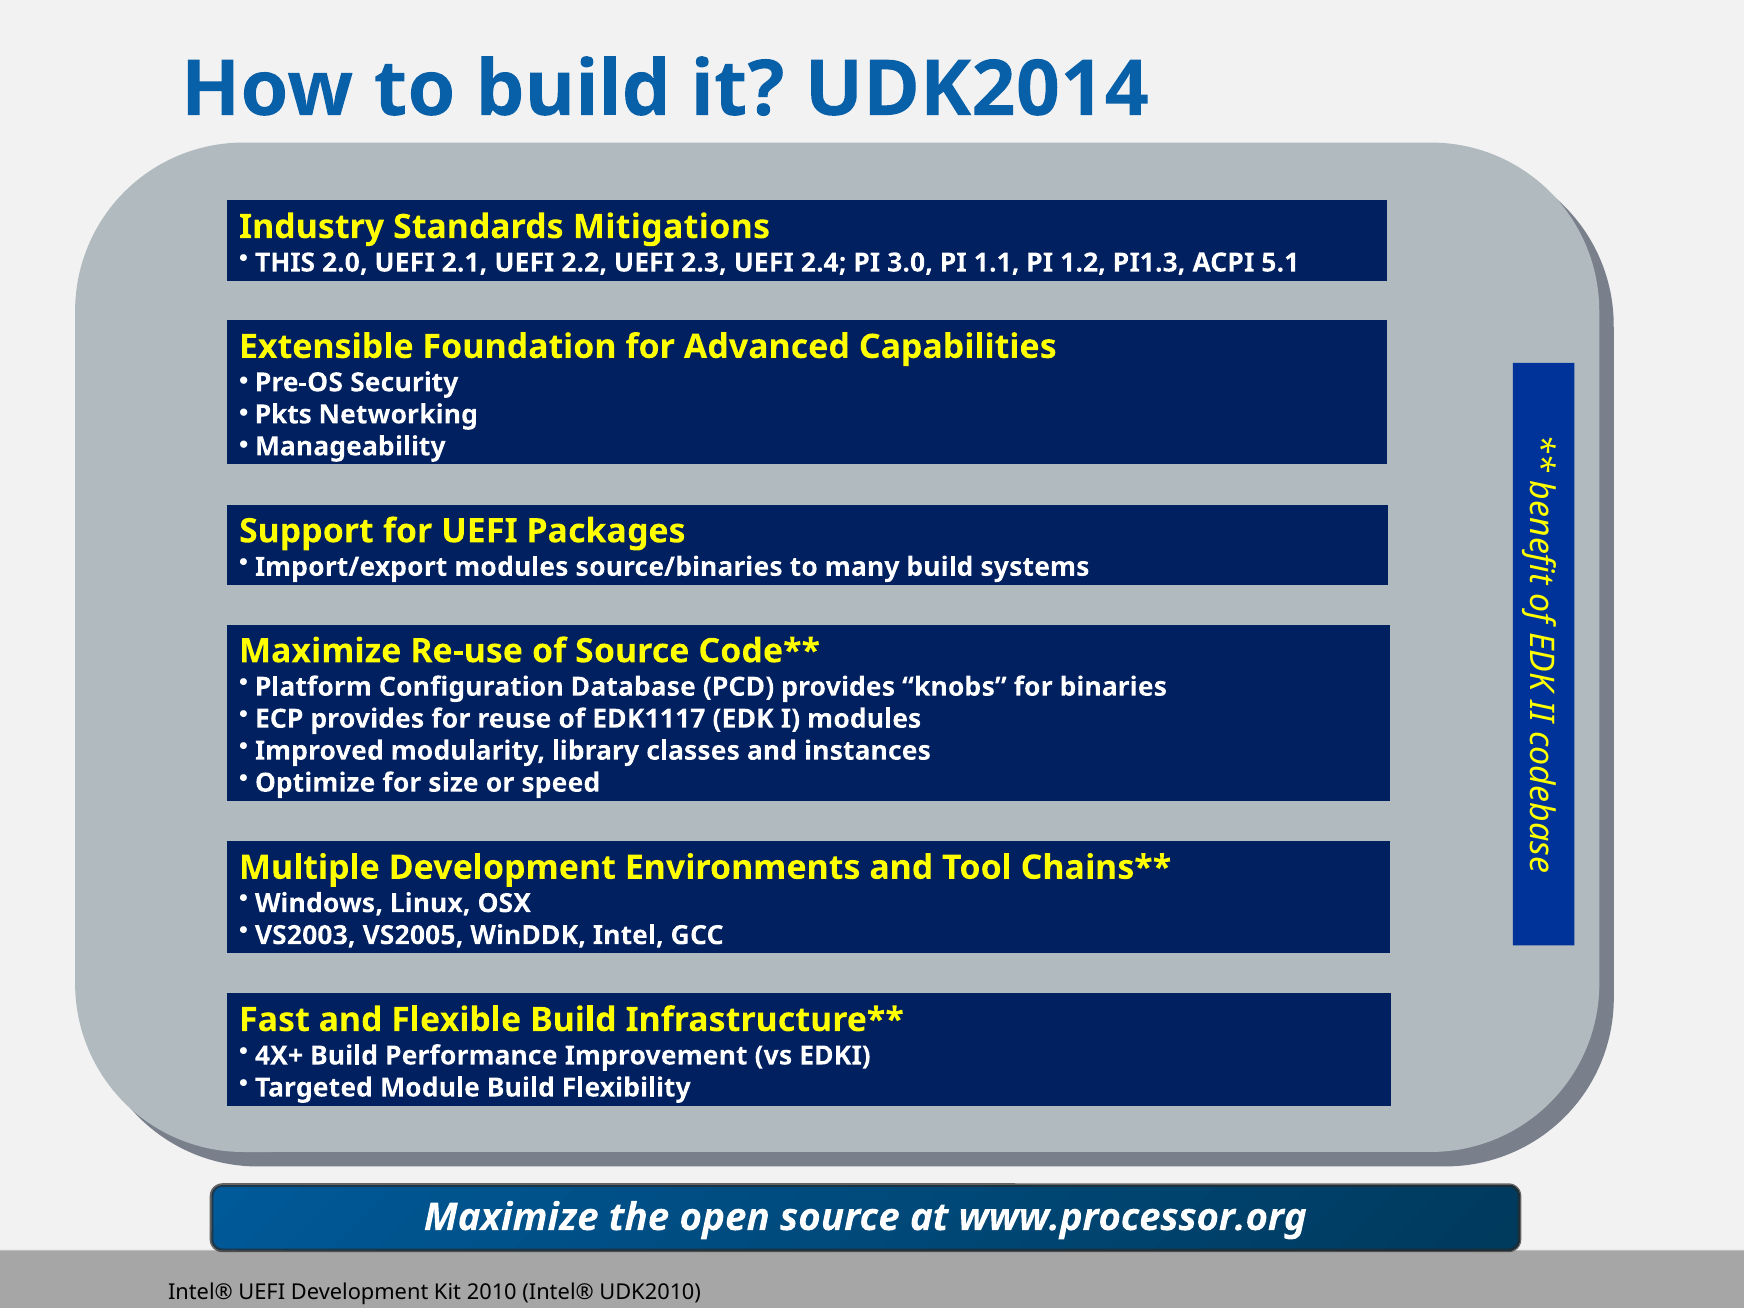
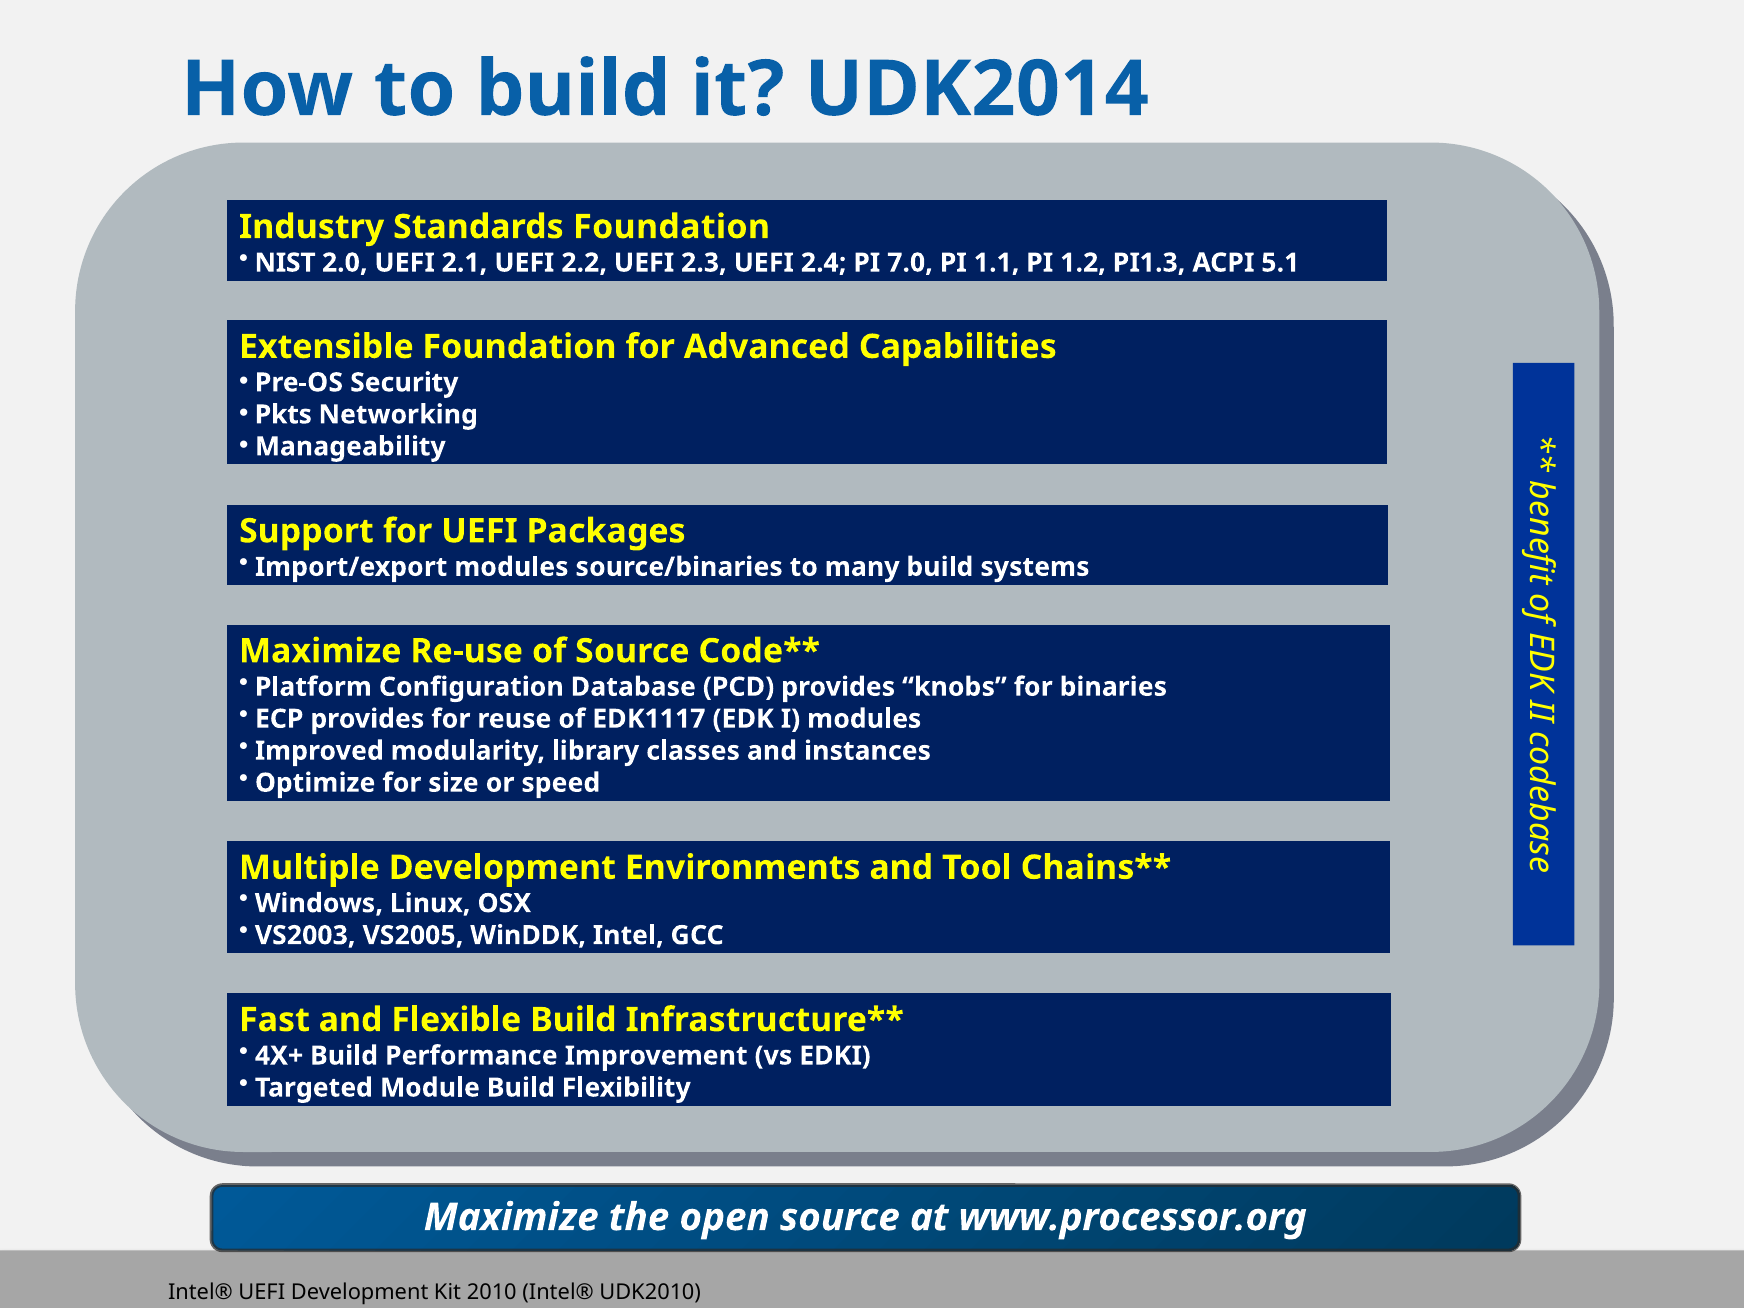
Standards Mitigations: Mitigations -> Foundation (672, 227)
THIS: THIS -> NIST (285, 263)
3.0: 3.0 -> 7.0 (910, 263)
